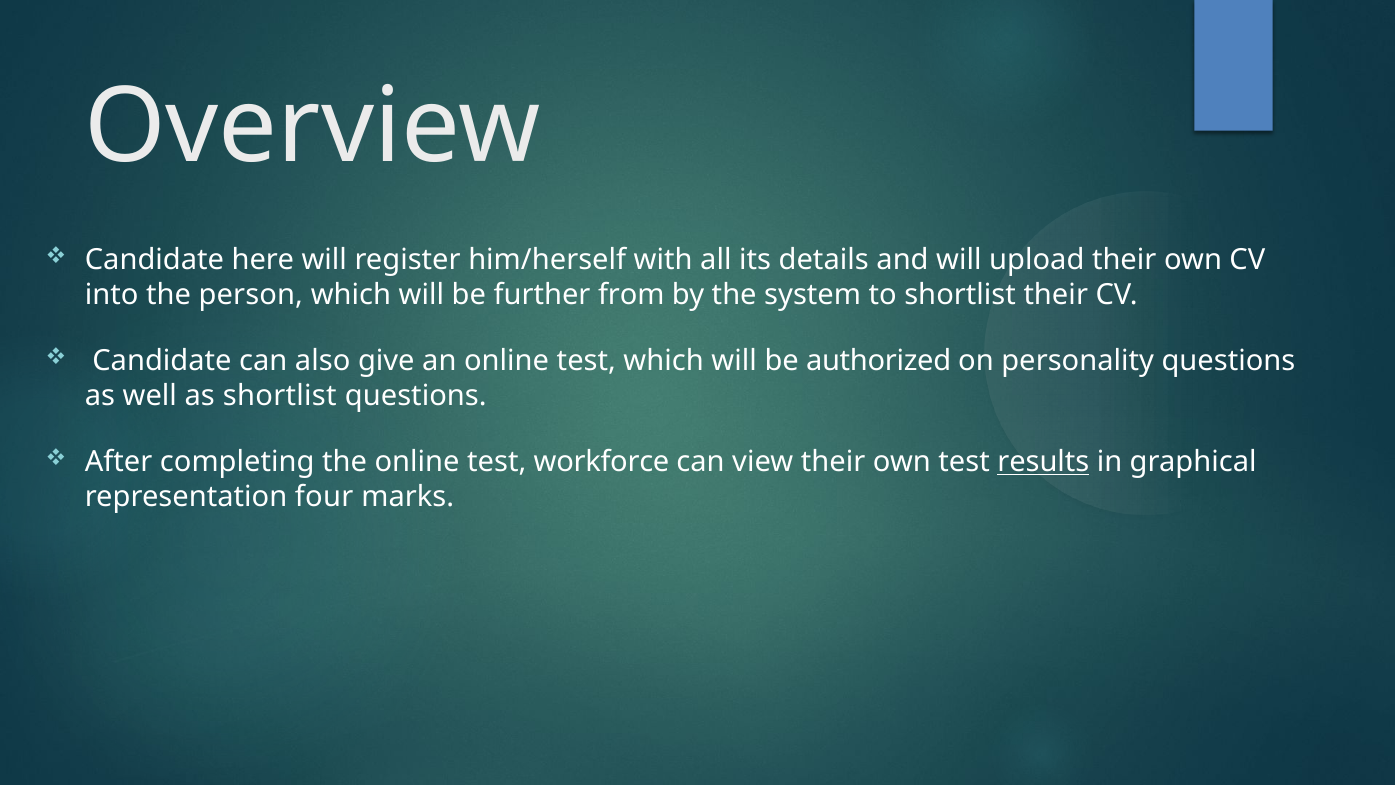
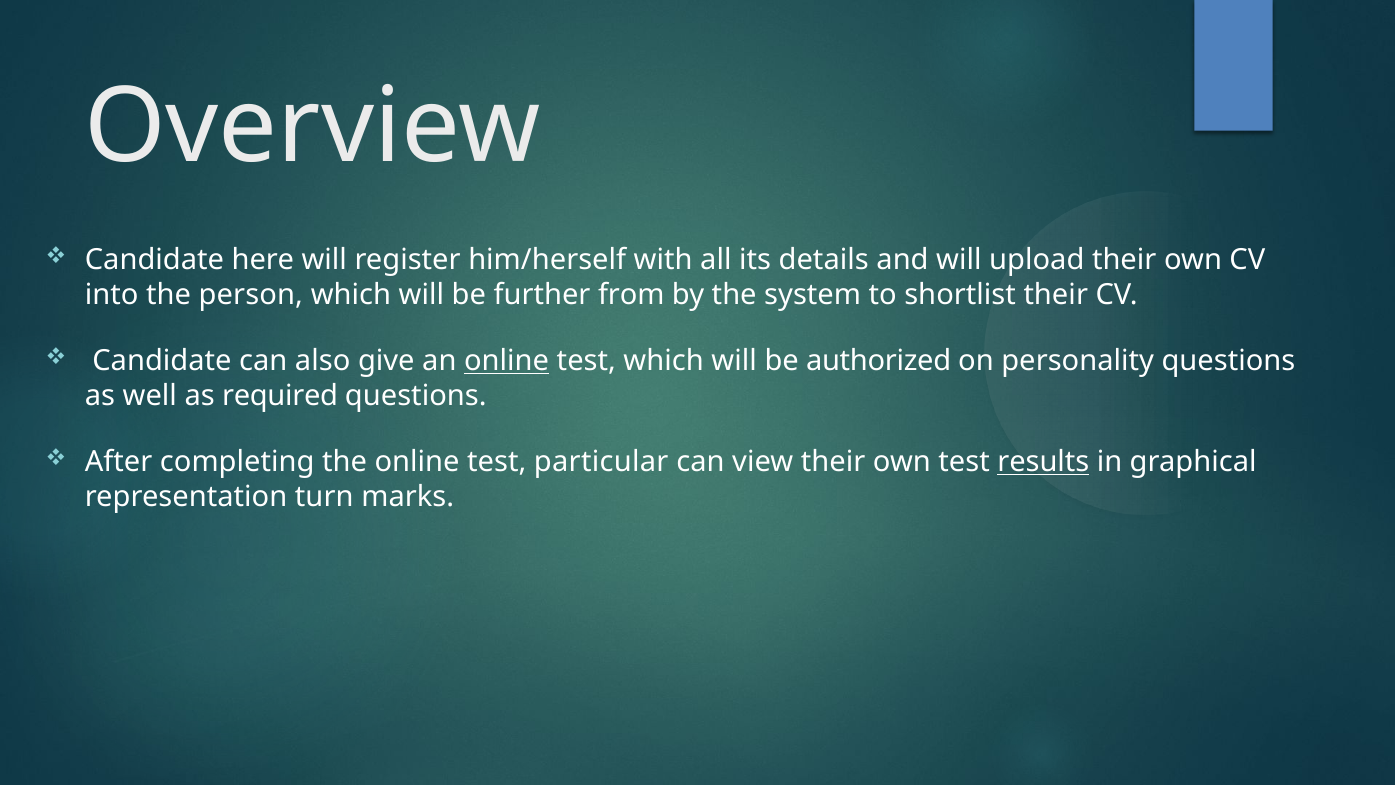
online underline: none -> present (507, 361)
as shortlist: shortlist -> required (280, 396)
workforce: workforce -> particular (601, 462)
four: four -> turn (324, 497)
